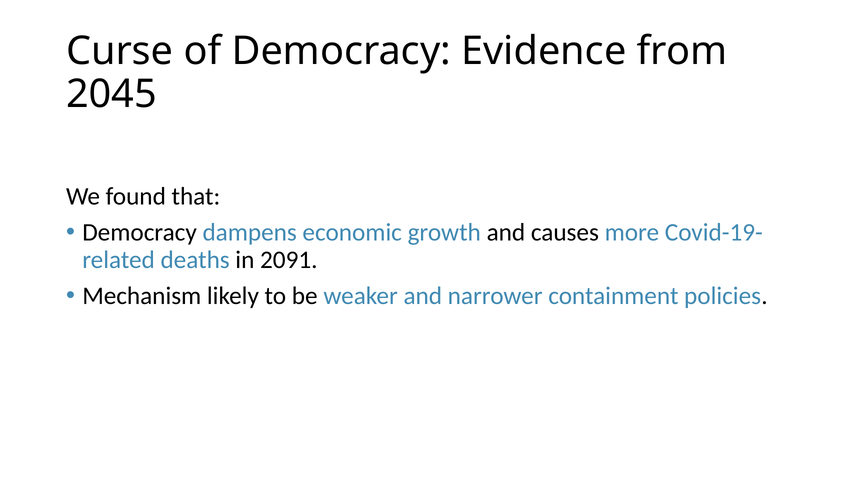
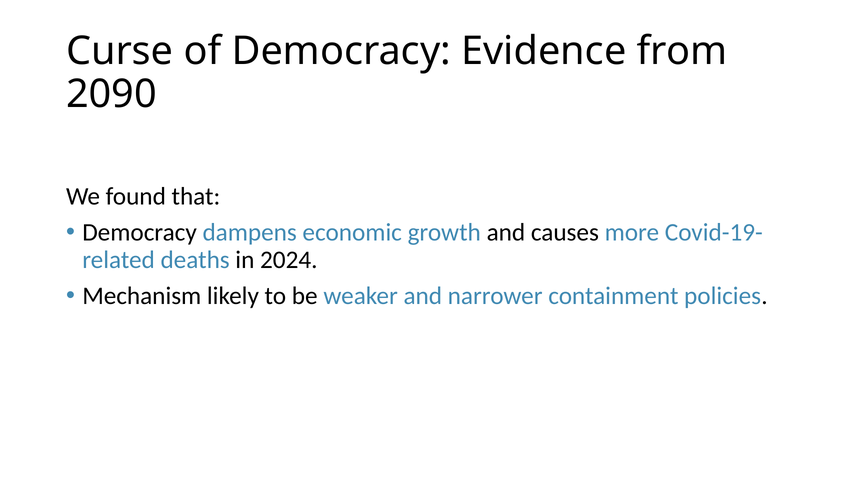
2045: 2045 -> 2090 (111, 94)
2091: 2091 -> 2024 (289, 260)
